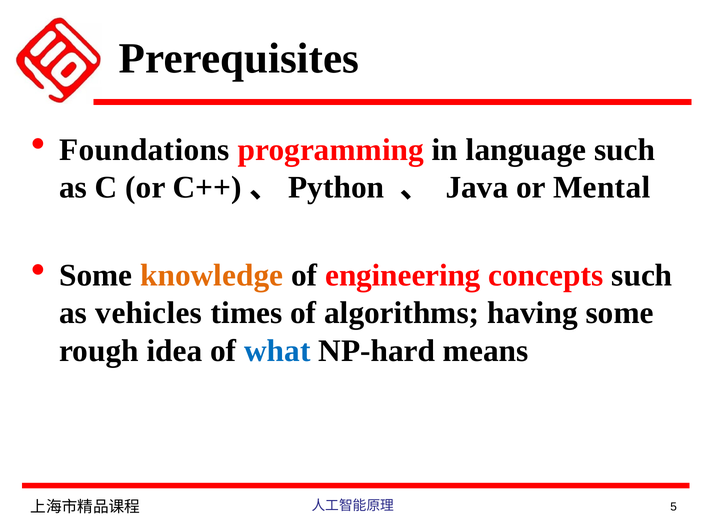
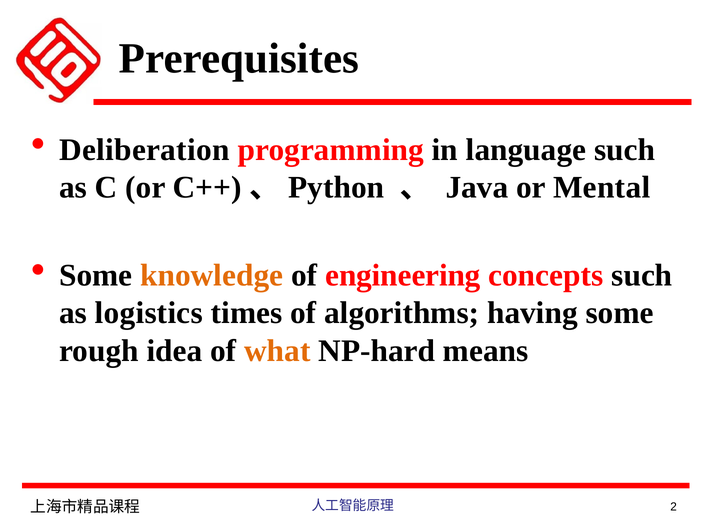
Foundations: Foundations -> Deliberation (144, 150)
vehicles: vehicles -> logistics (149, 313)
what colour: blue -> orange (277, 350)
5: 5 -> 2 (674, 507)
